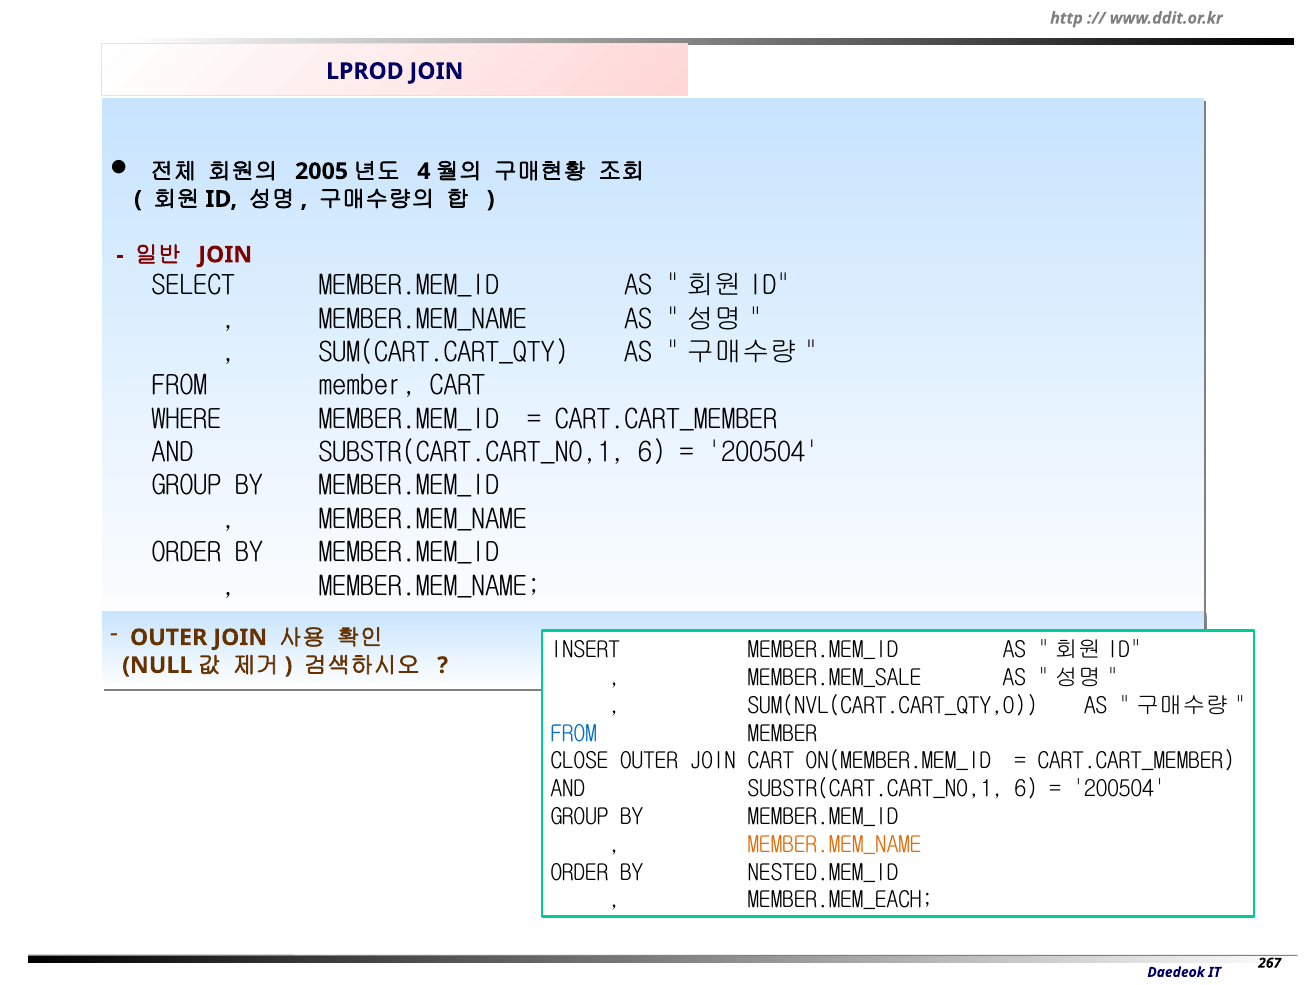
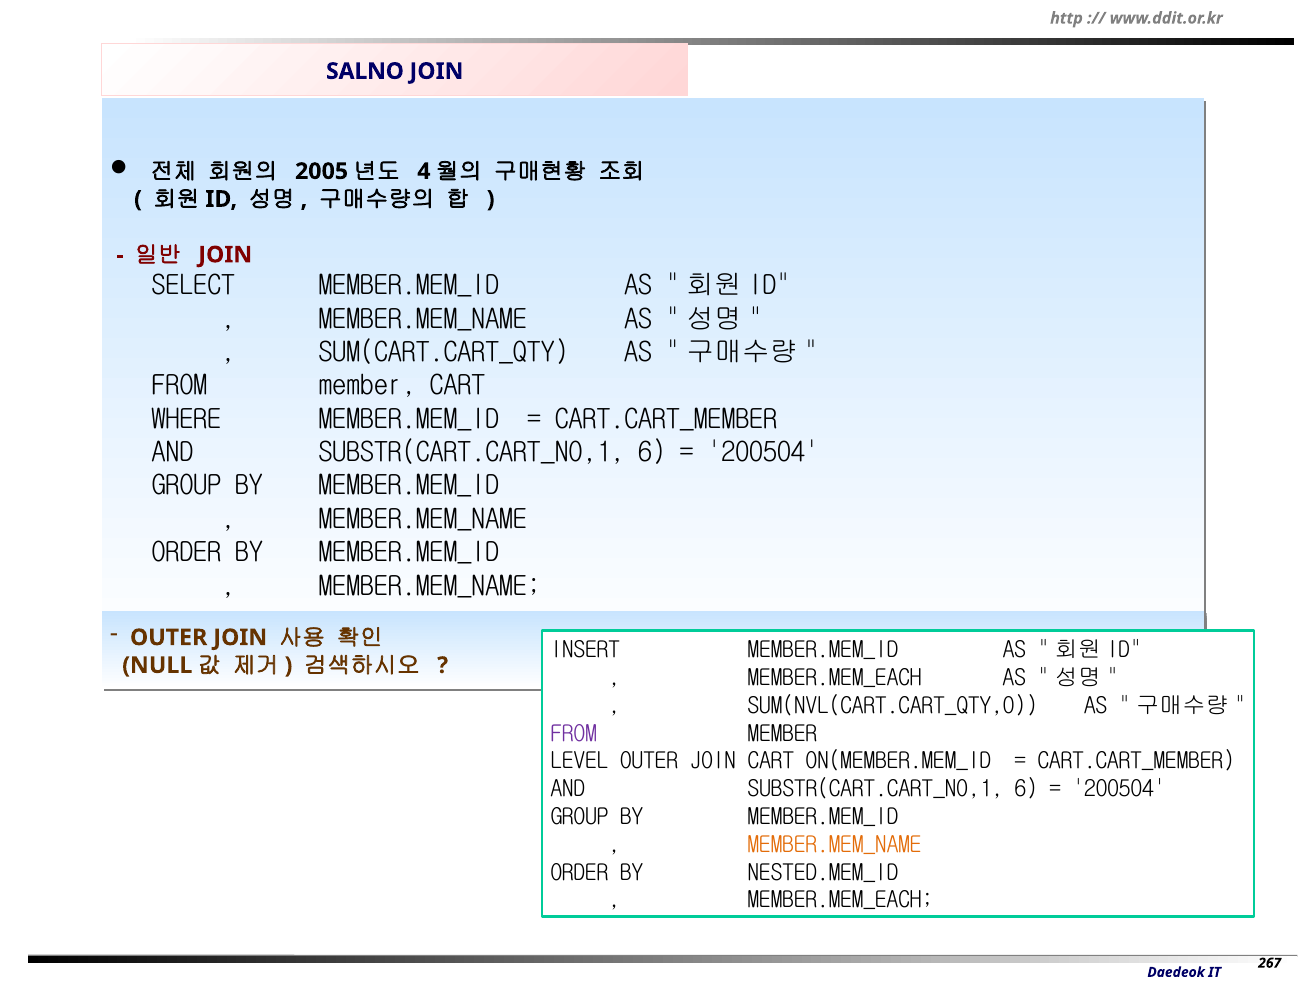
LPROD: LPROD -> SALNO (365, 71)
MEMBER.MEM_SALE: MEMBER.MEM_SALE -> MEMBER.MEM_EACH (835, 678)
FROM colour: blue -> purple (574, 733)
CLOSE: CLOSE -> LEVEL (580, 761)
